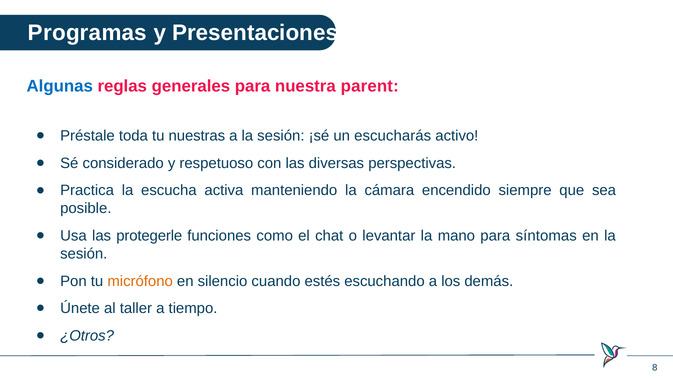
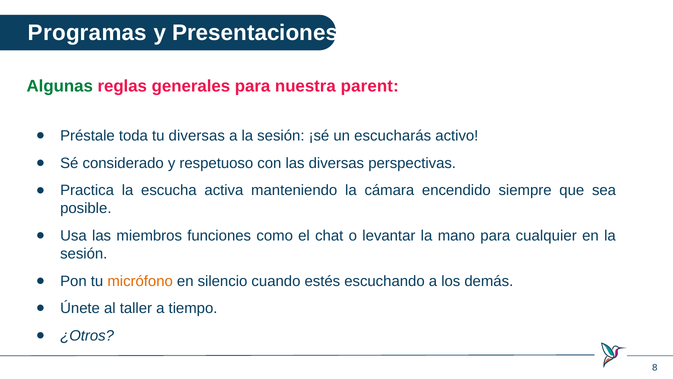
Algunas colour: blue -> green (60, 86)
tu nuestras: nuestras -> diversas (197, 136)
protegerle: protegerle -> miembros (149, 236)
síntomas: síntomas -> cualquier (546, 236)
